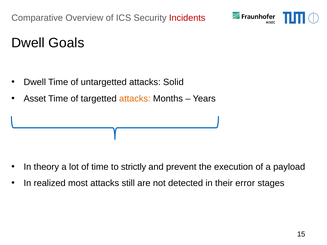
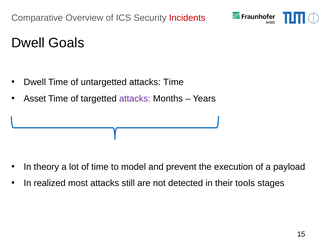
attacks Solid: Solid -> Time (173, 82)
attacks colour: orange -> purple (135, 99)
strictly: strictly -> model (134, 167)
error: error -> tools (245, 183)
